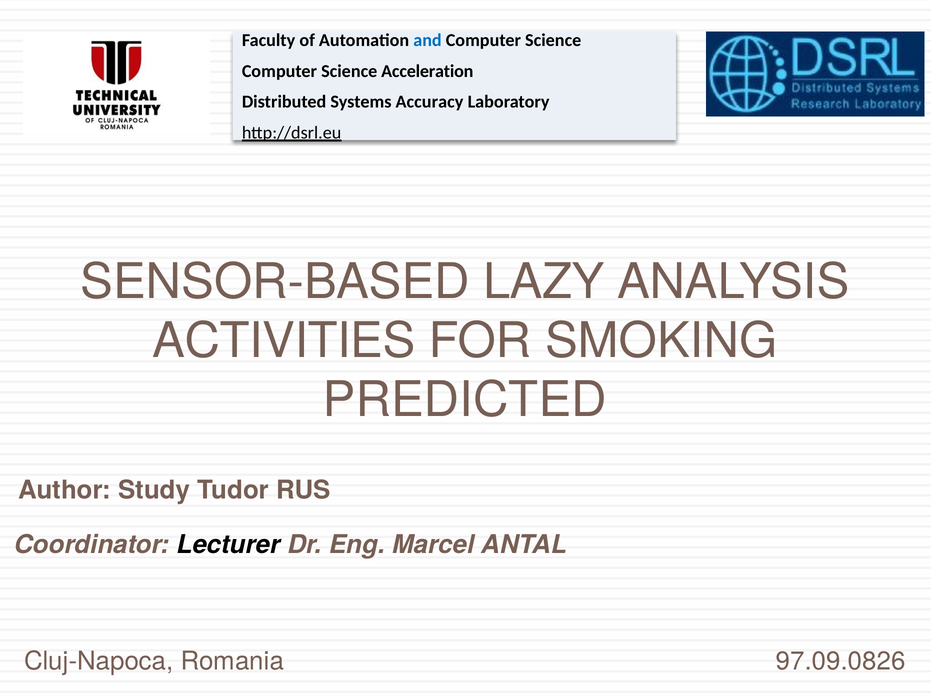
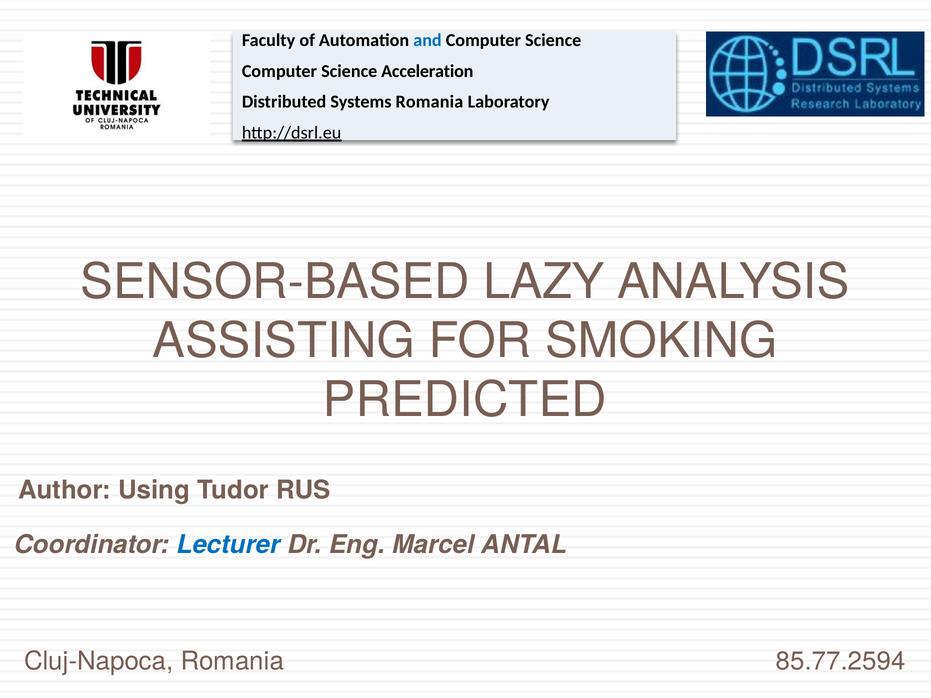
Systems Accuracy: Accuracy -> Romania (429, 102)
ACTIVITIES: ACTIVITIES -> ASSISTING (284, 341)
Study: Study -> Using (154, 491)
Lecturer colour: black -> blue (229, 545)
97.09.0826: 97.09.0826 -> 85.77.2594 (841, 661)
